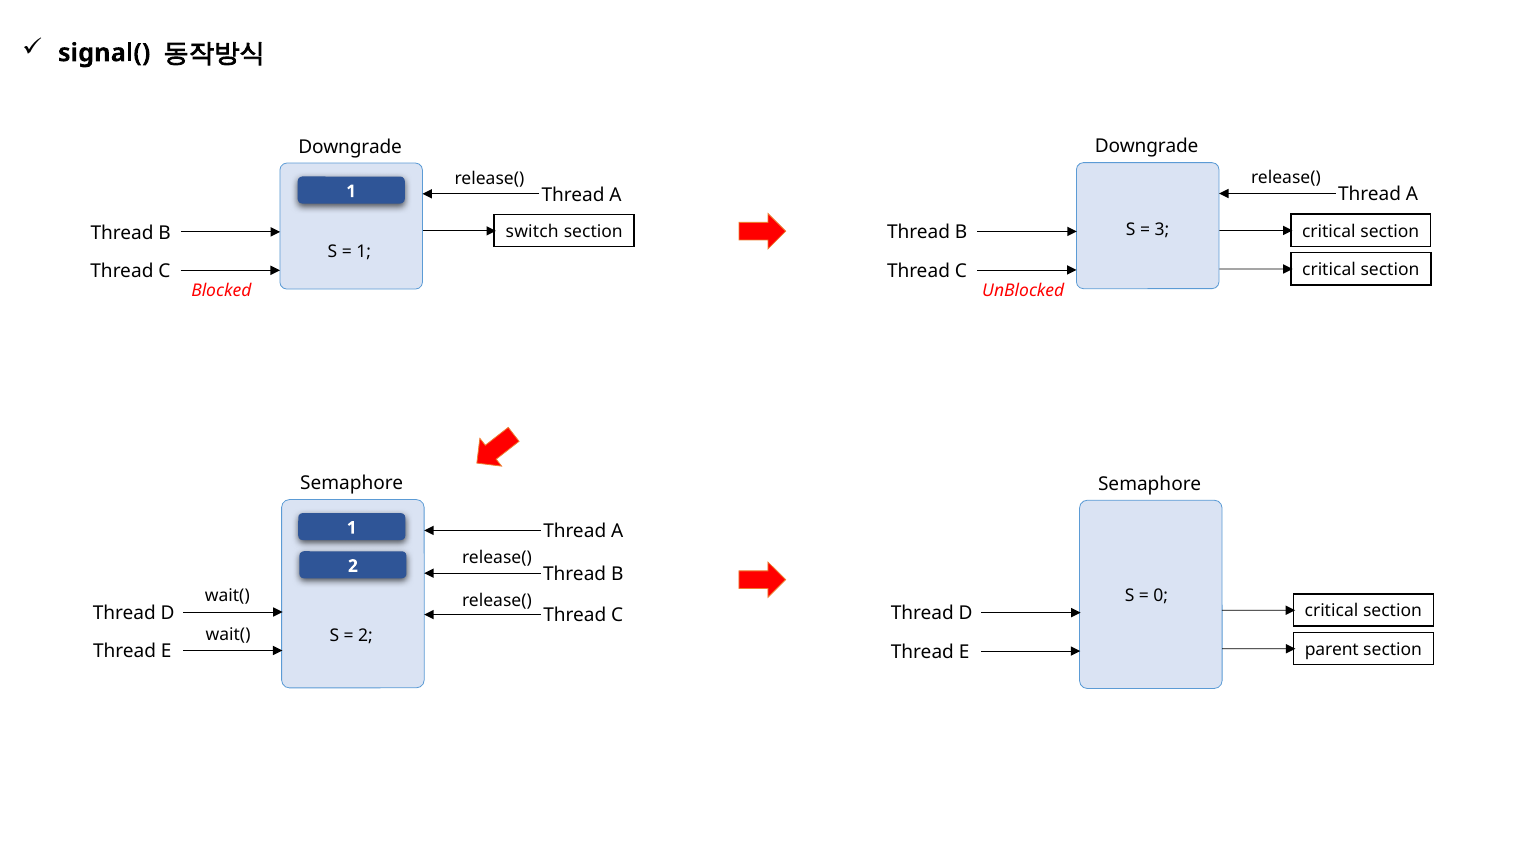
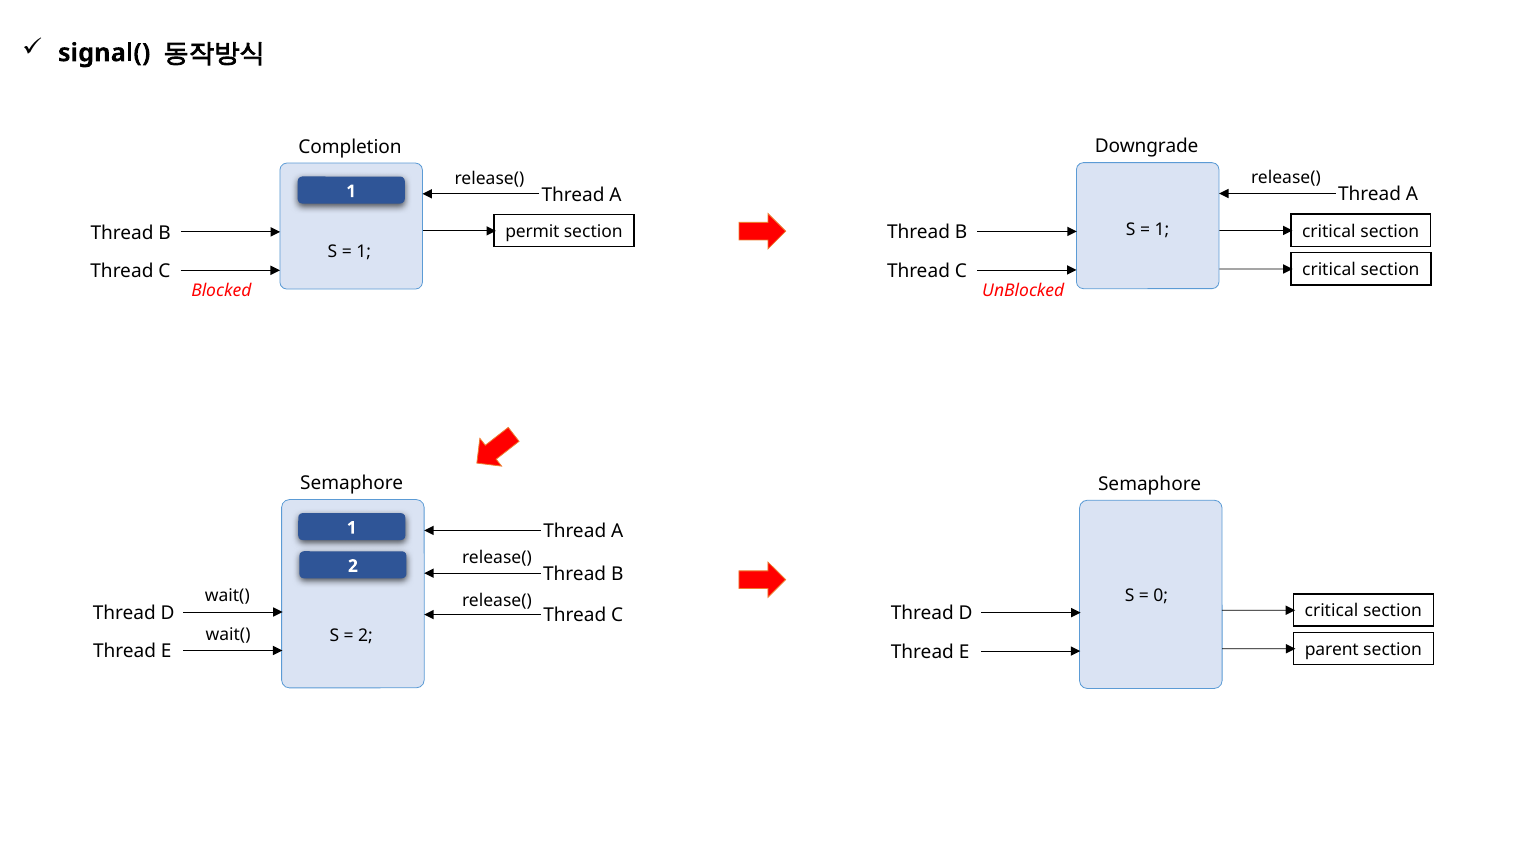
Downgrade: Downgrade -> Completion (350, 147)
3: 3 -> 1 (1162, 230)
switch: switch -> permit (532, 232)
